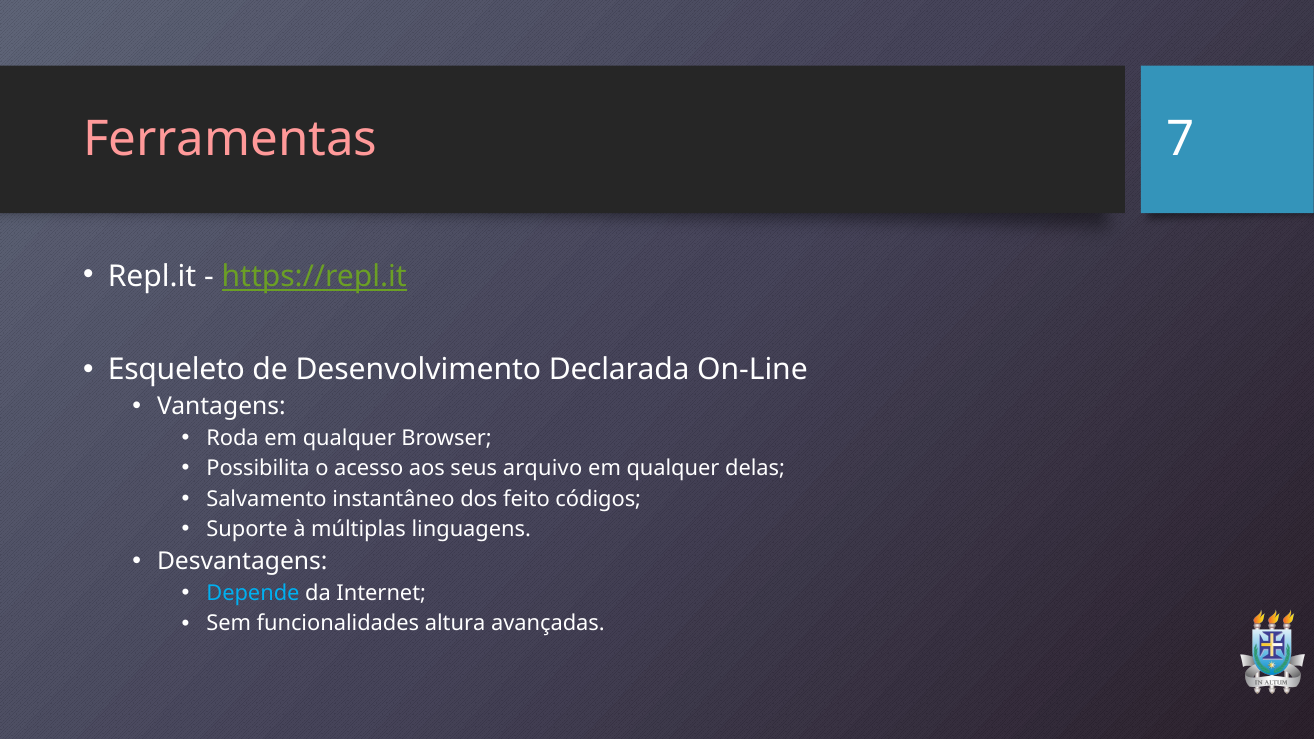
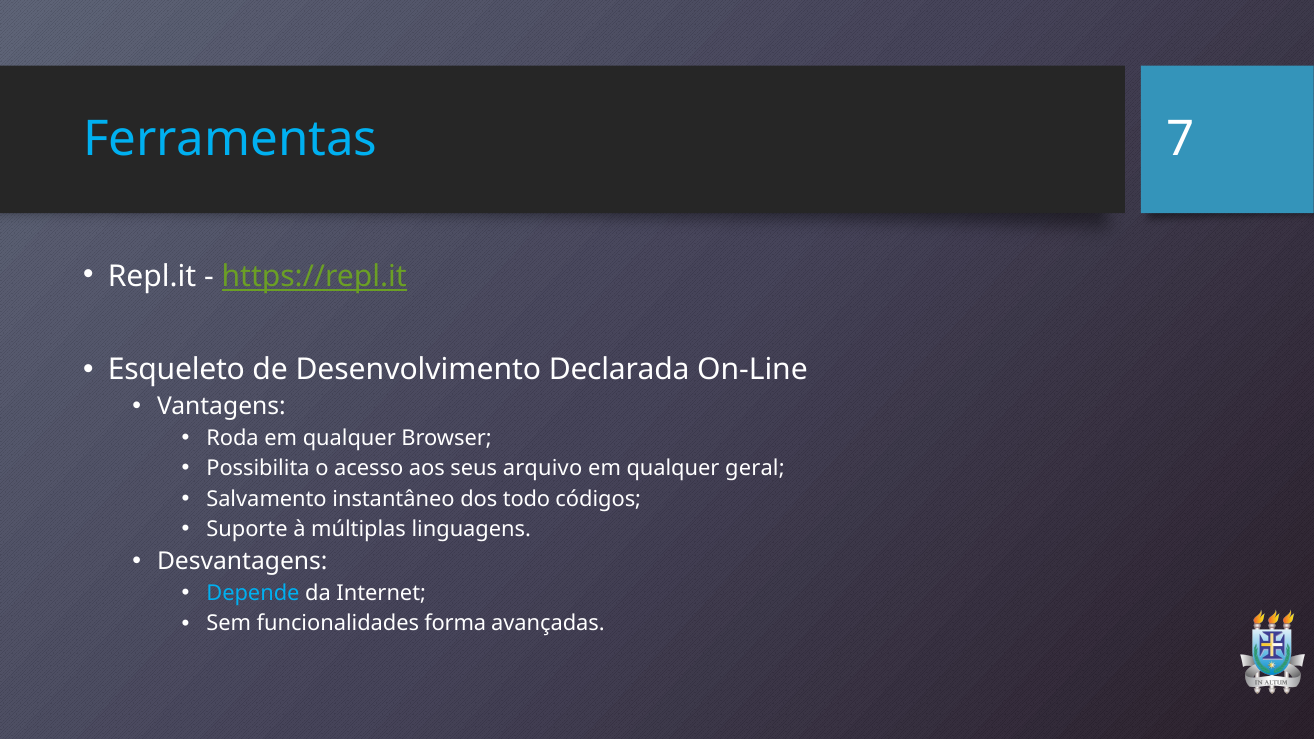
Ferramentas colour: pink -> light blue (230, 139)
delas: delas -> geral (755, 468)
feito: feito -> todo (527, 499)
altura: altura -> forma (455, 624)
